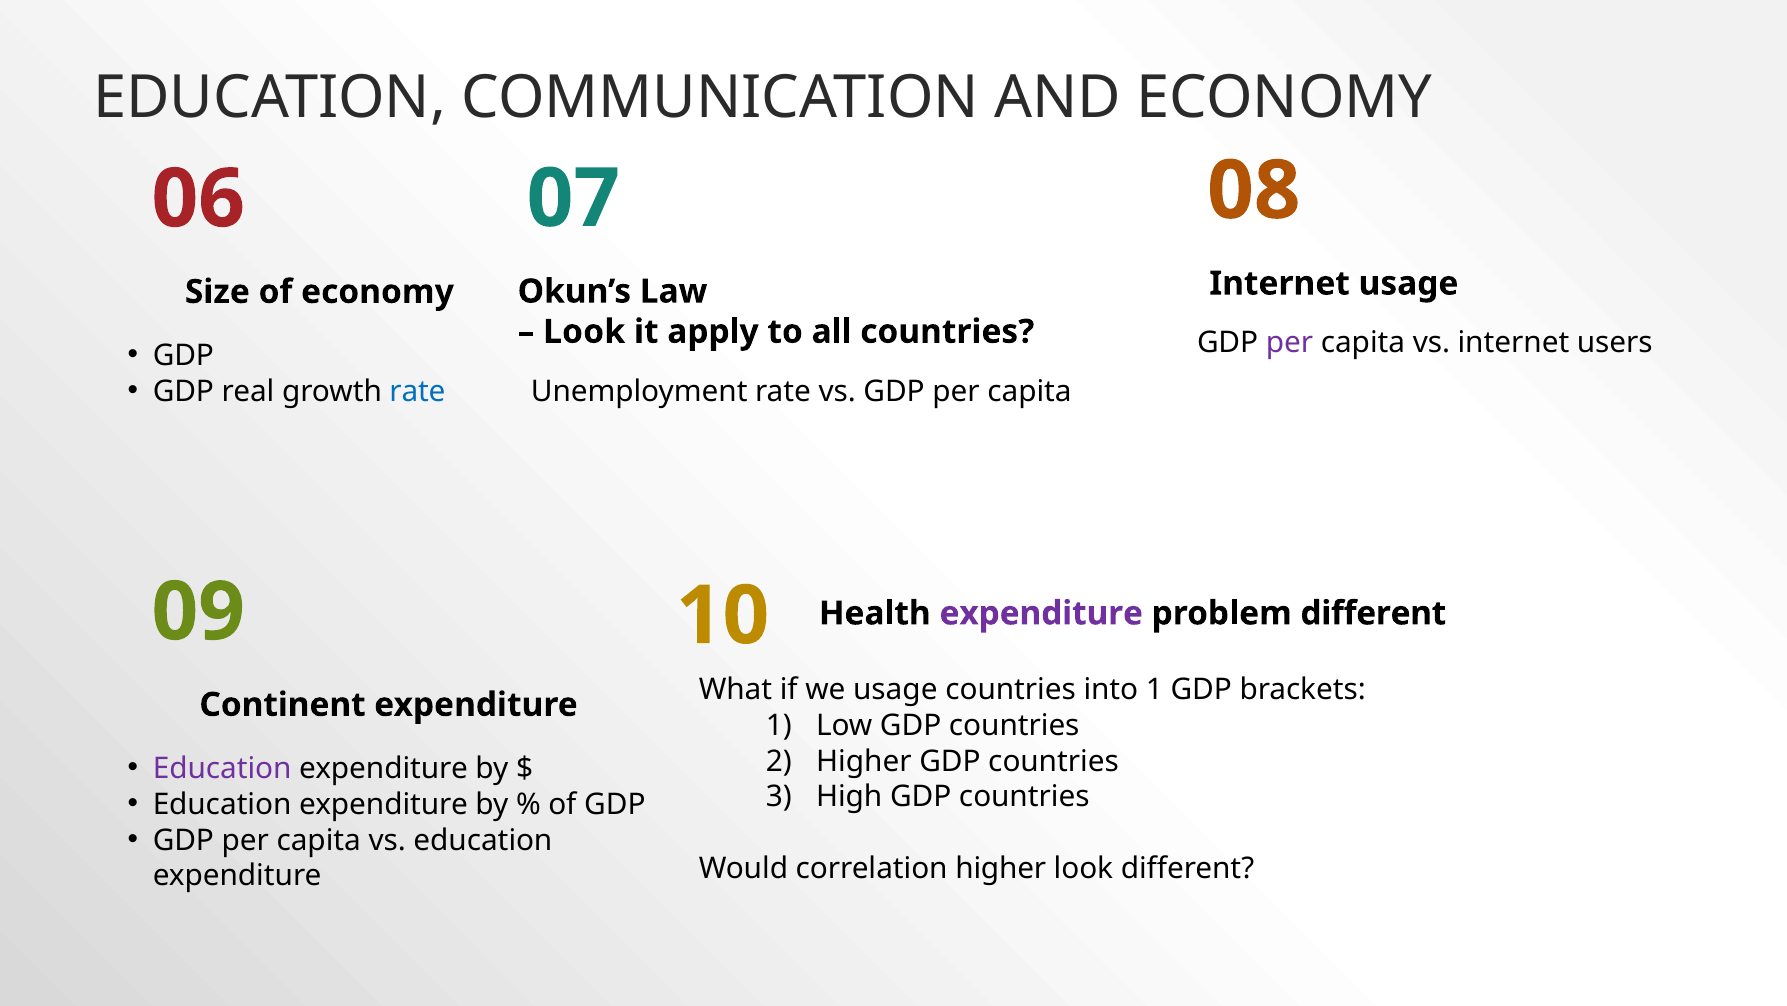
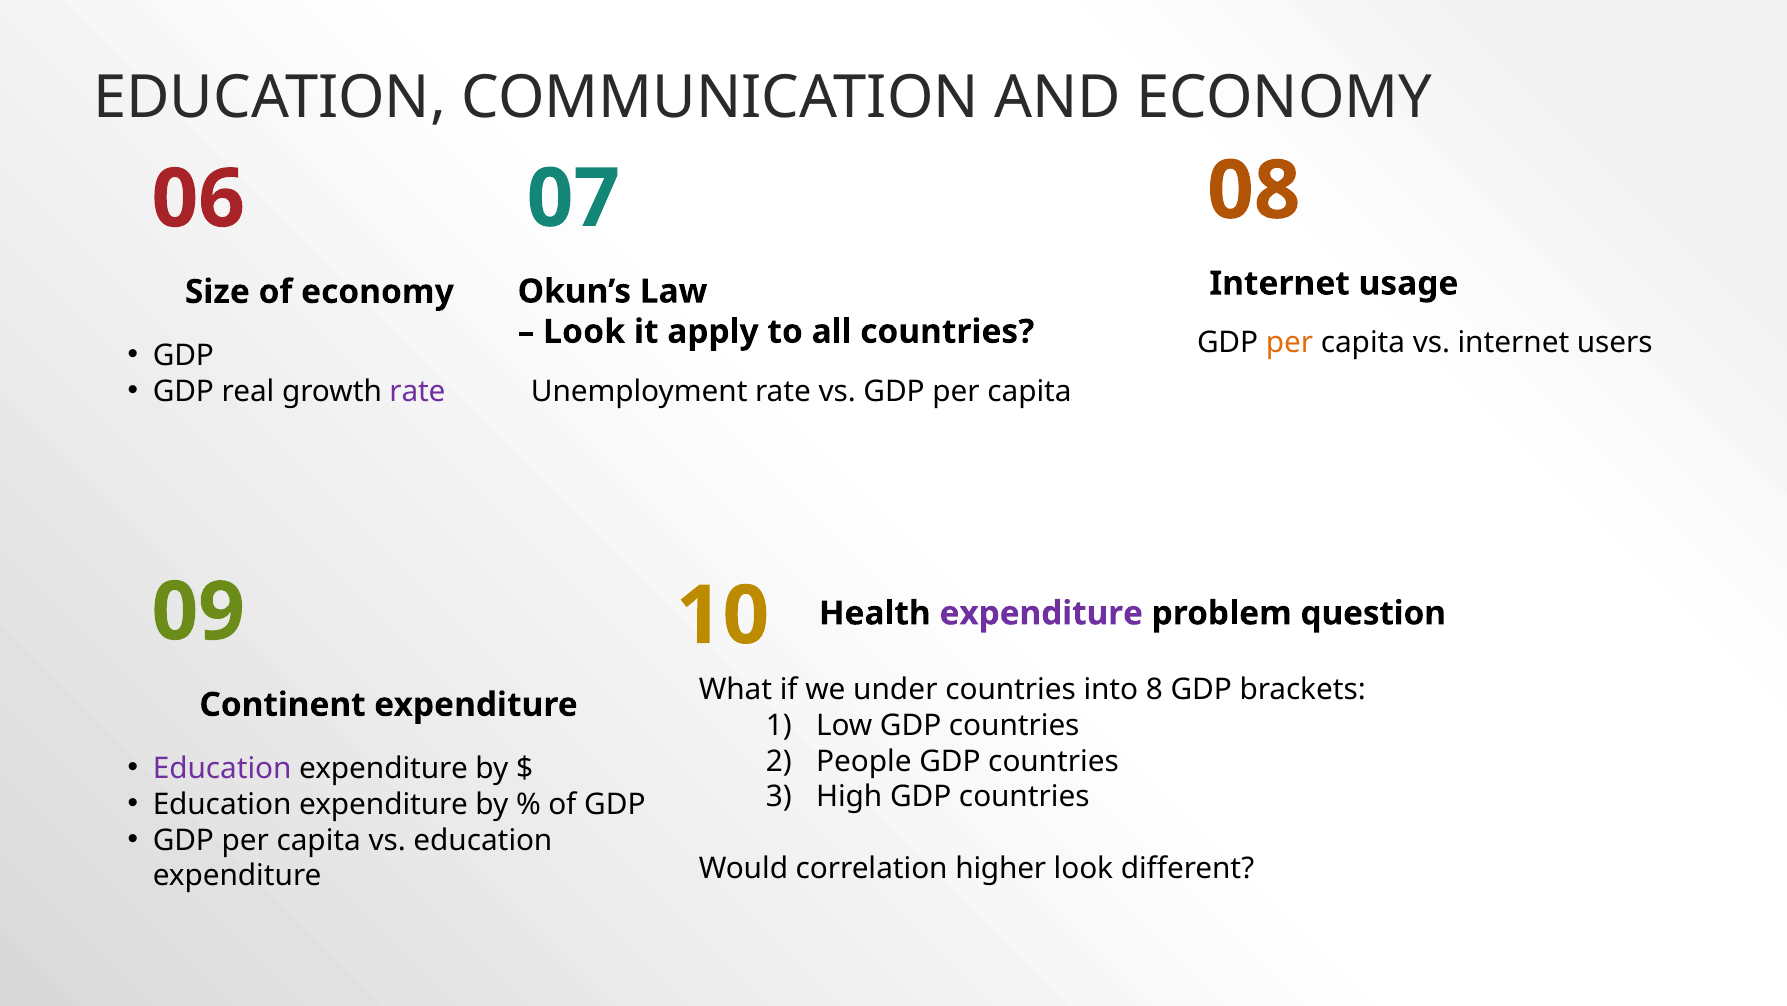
per colour: purple -> orange (1290, 343)
rate colour: blue -> purple (417, 391)
problem different: different -> question (1373, 613)
we usage: usage -> under (895, 689)
into 1: 1 -> 8 (1154, 689)
Higher: Higher -> People (864, 761)
